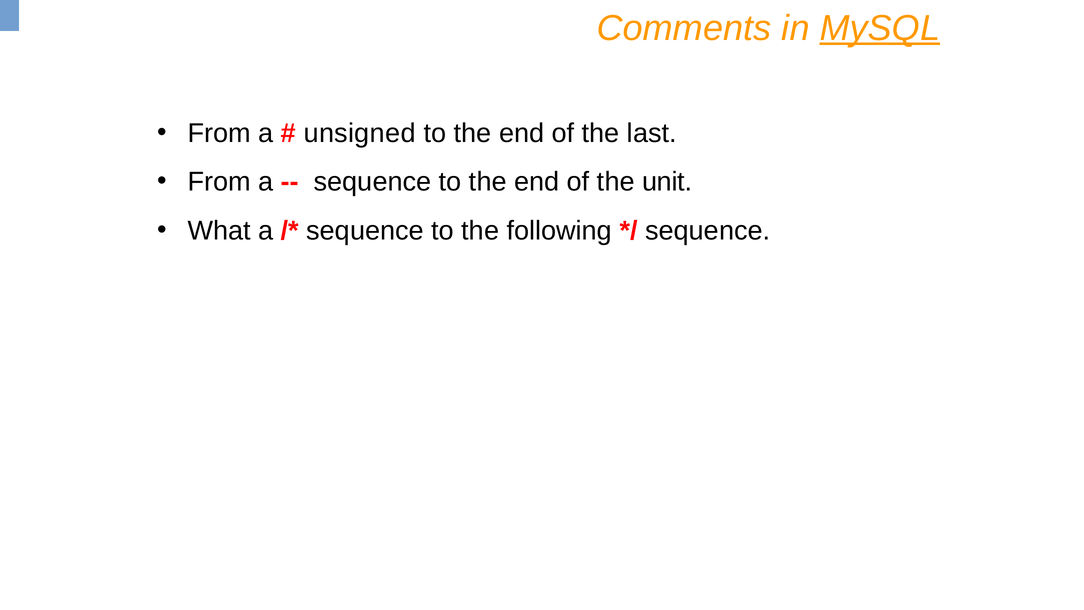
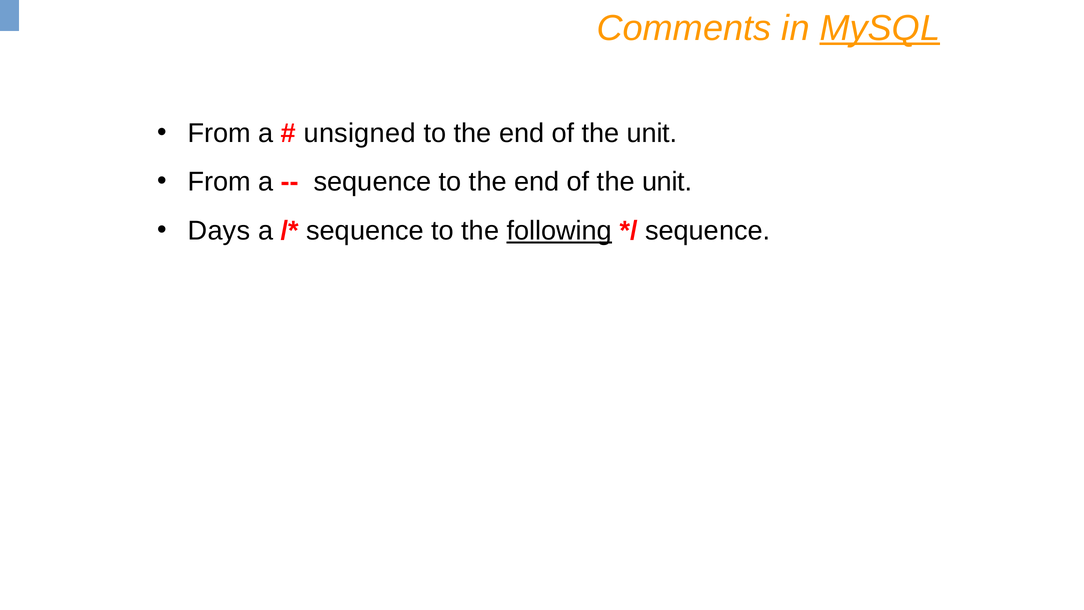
last: last -> unit (652, 133)
What: What -> Days (219, 231)
following underline: none -> present (559, 231)
